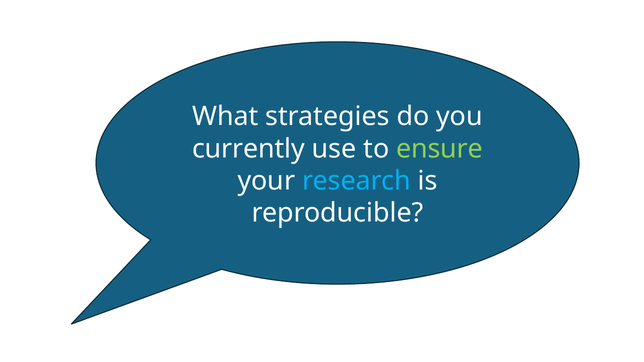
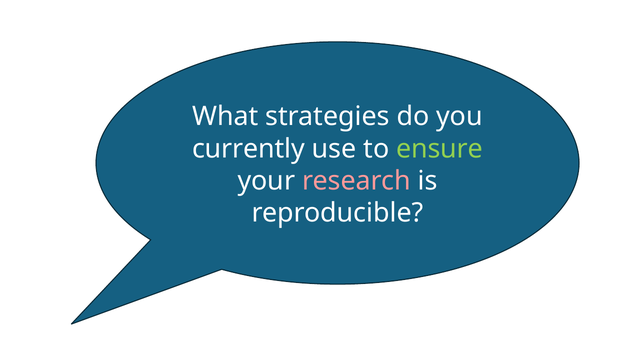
research colour: light blue -> pink (356, 181)
